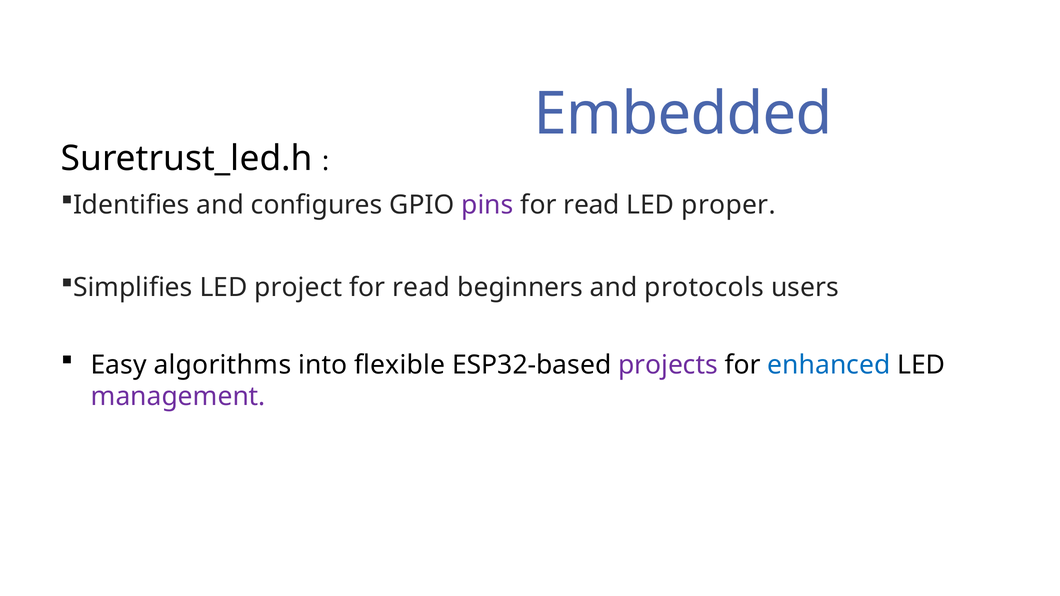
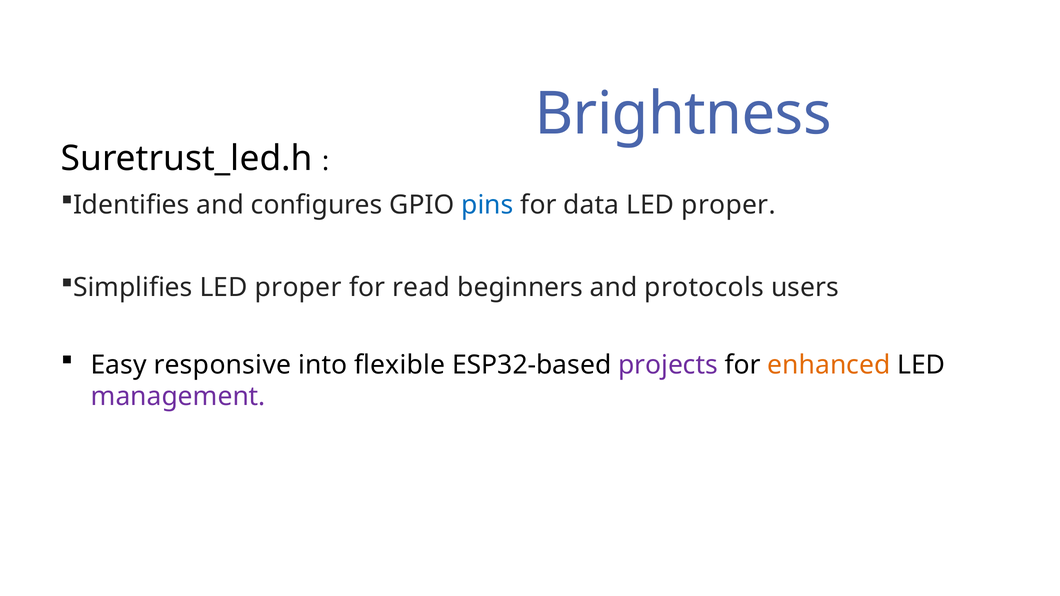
Embedded: Embedded -> Brightness (683, 114)
pins colour: purple -> blue (487, 205)
read: read -> data (591, 205)
Simplifies LED project: project -> proper (298, 288)
algorithms: algorithms -> responsive (222, 365)
enhanced colour: blue -> orange (829, 365)
